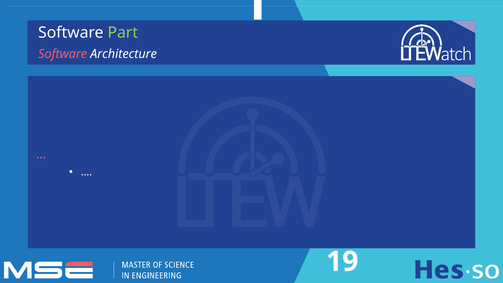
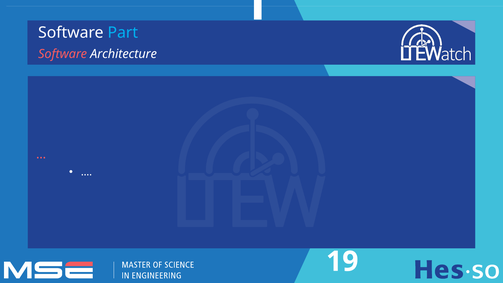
Part colour: light green -> light blue (123, 33)
